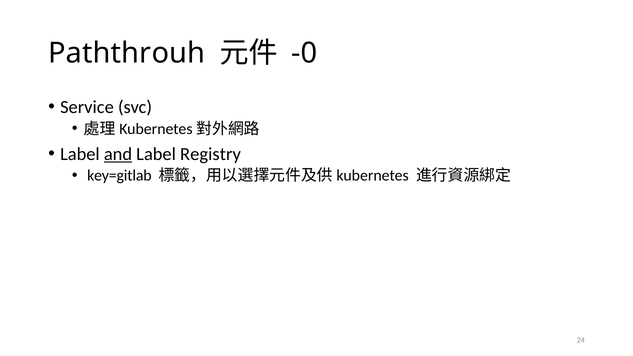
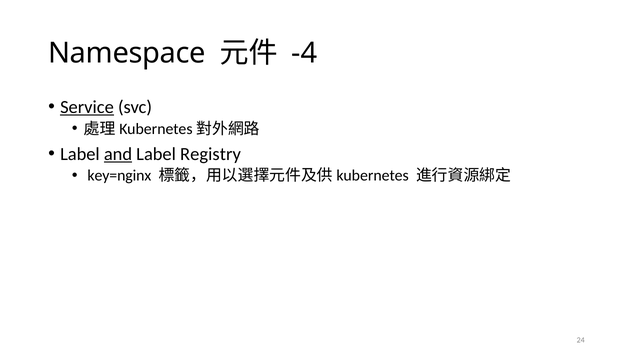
Paththrouh: Paththrouh -> Namespace (127, 53)
-0: -0 -> -4 (304, 53)
Service underline: none -> present (87, 107)
key=gitlab: key=gitlab -> key=nginx (119, 176)
